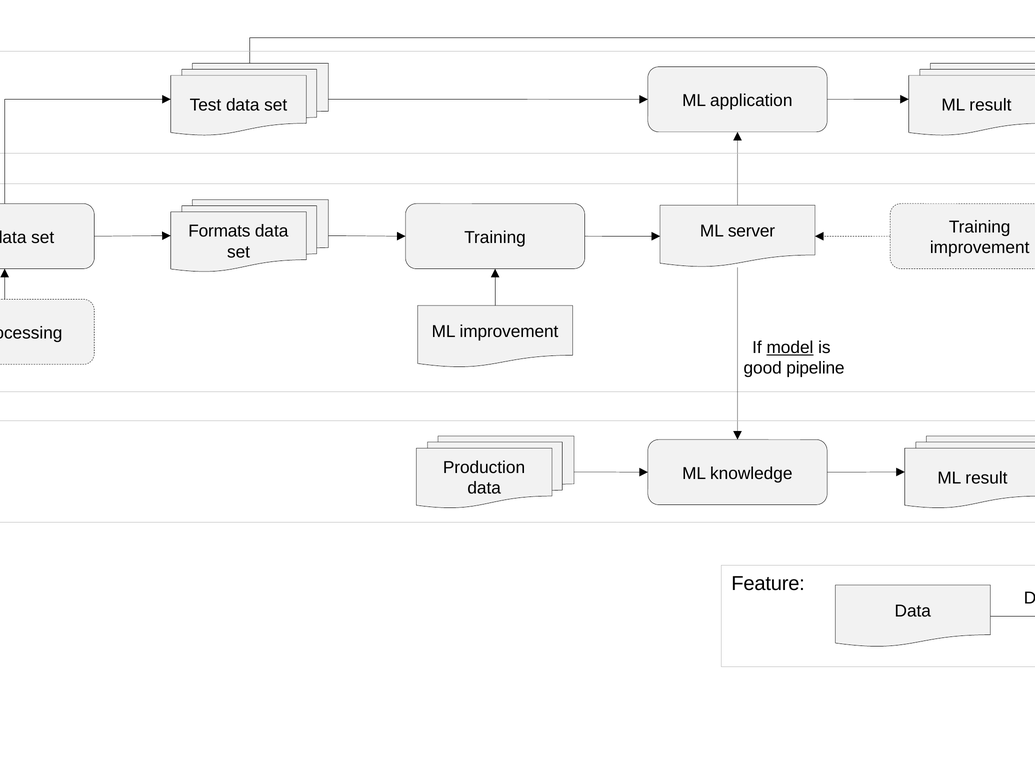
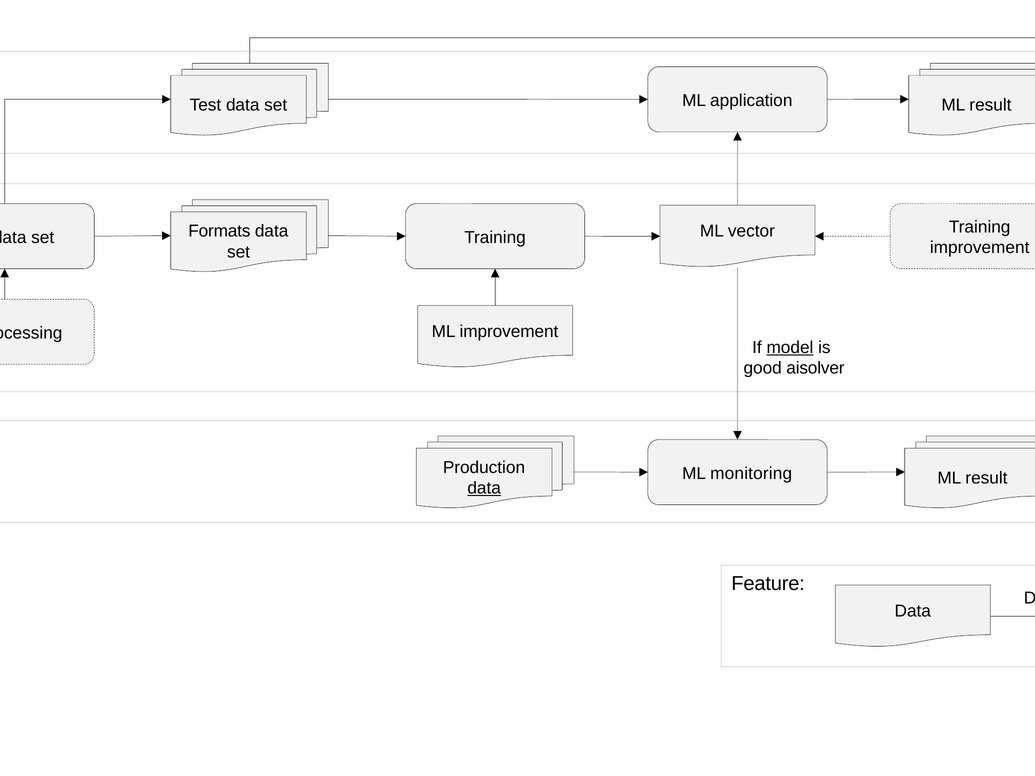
server: server -> vector (751, 231)
pipeline: pipeline -> aisolver (815, 368)
knowledge: knowledge -> monitoring (751, 473)
data underline: none -> present (484, 488)
